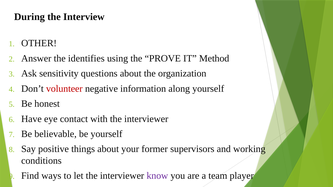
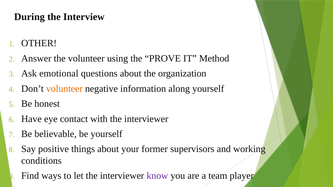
the identifies: identifies -> volunteer (86, 58)
sensitivity: sensitivity -> emotional (59, 74)
volunteer colour: red -> orange (64, 89)
